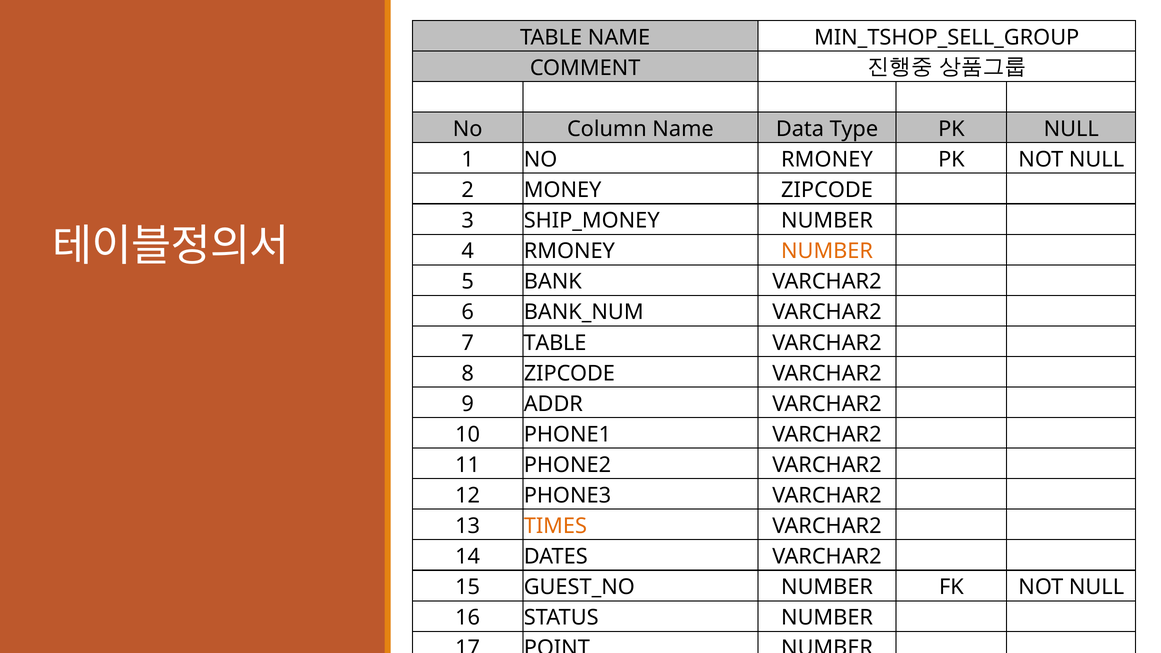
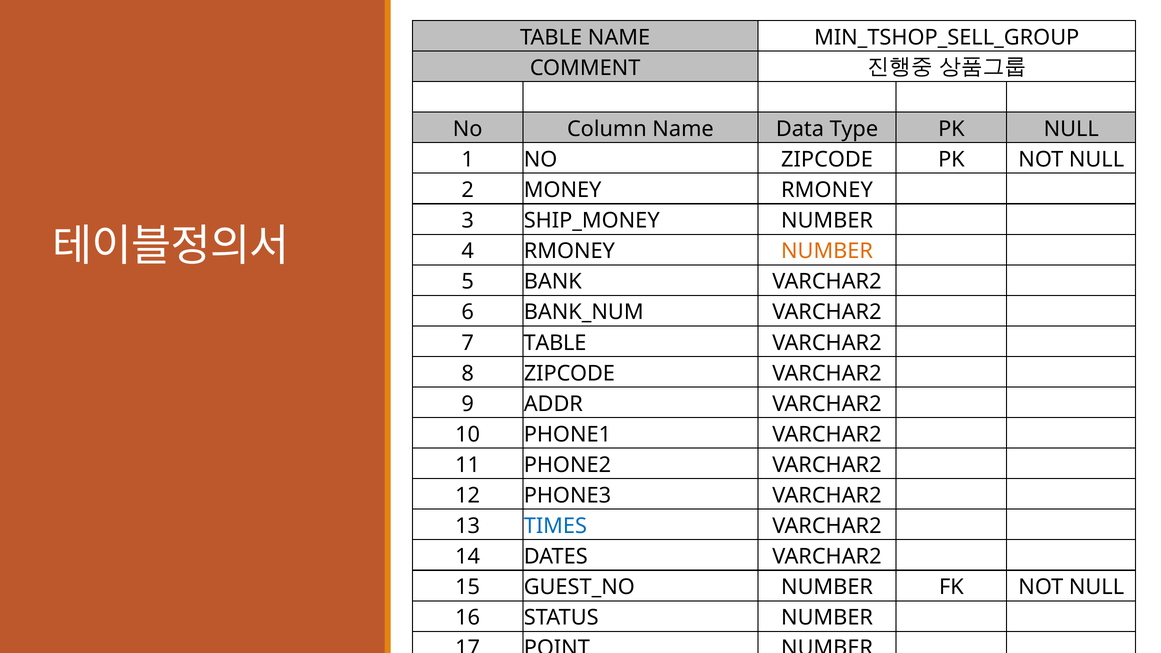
NO RMONEY: RMONEY -> ZIPCODE (827, 160)
MONEY ZIPCODE: ZIPCODE -> RMONEY (827, 190)
TIMES colour: orange -> blue (555, 526)
